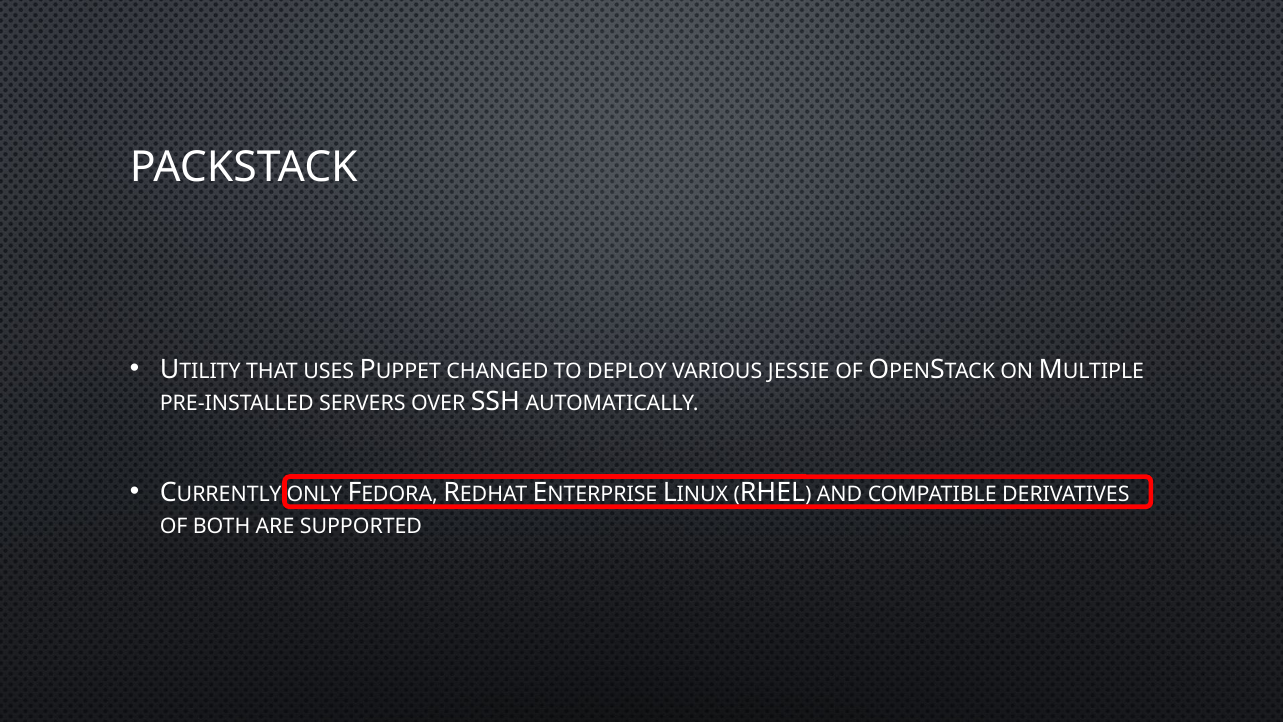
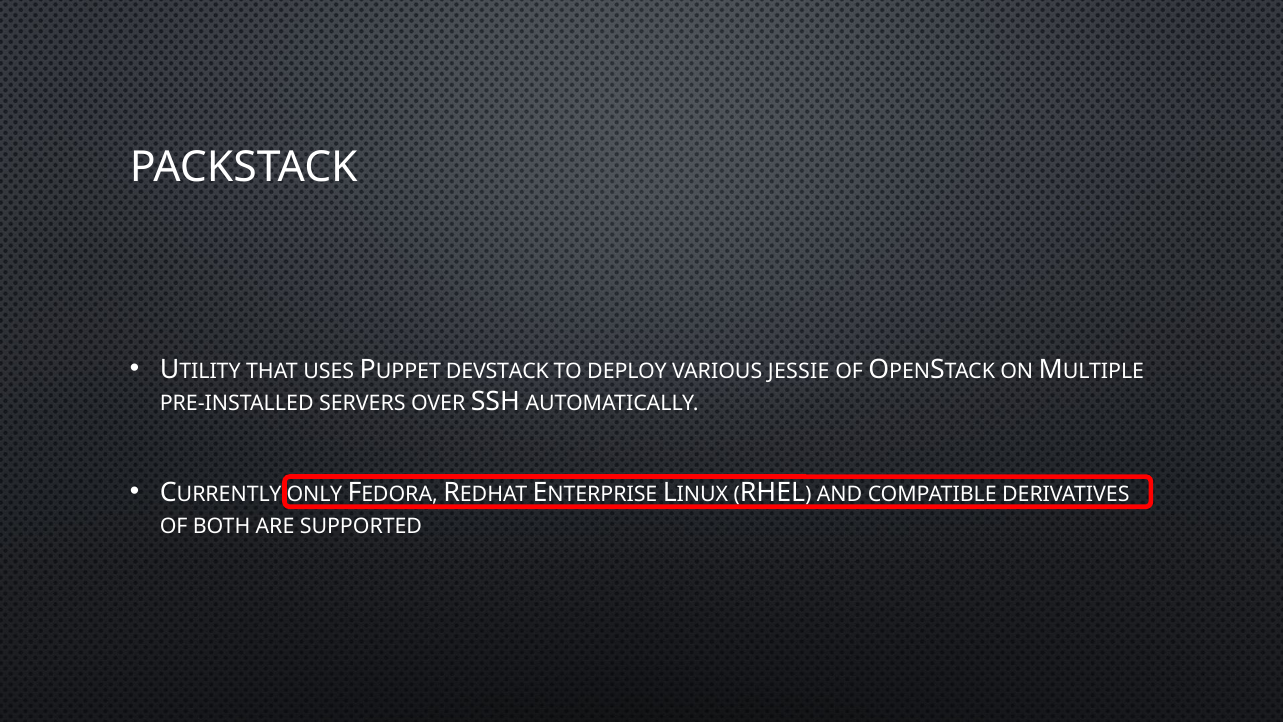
CHANGED: CHANGED -> DEVSTACK (497, 371)
